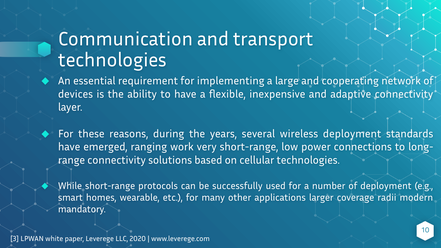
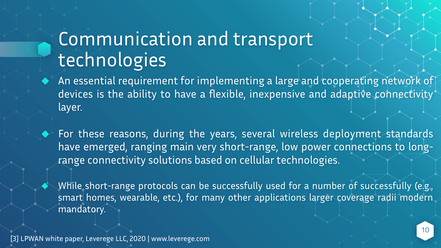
work: work -> main (182, 147)
of deployment: deployment -> successfully (386, 186)
